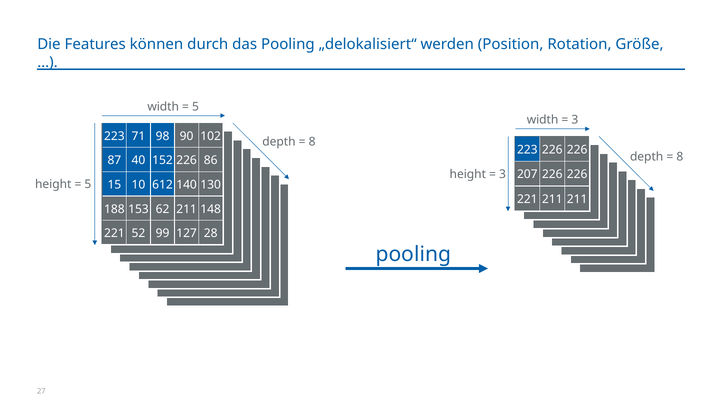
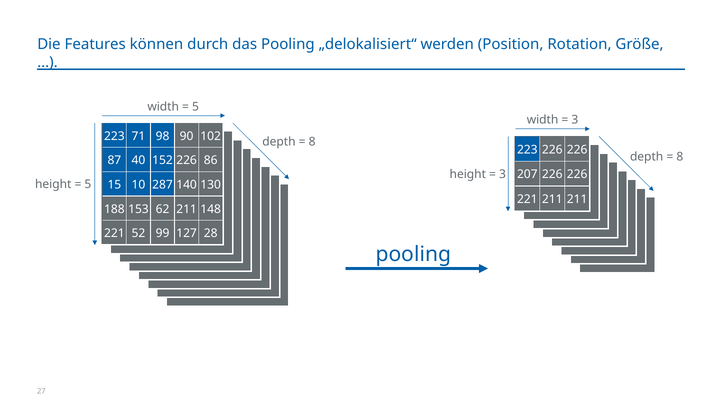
612: 612 -> 287 (163, 185)
